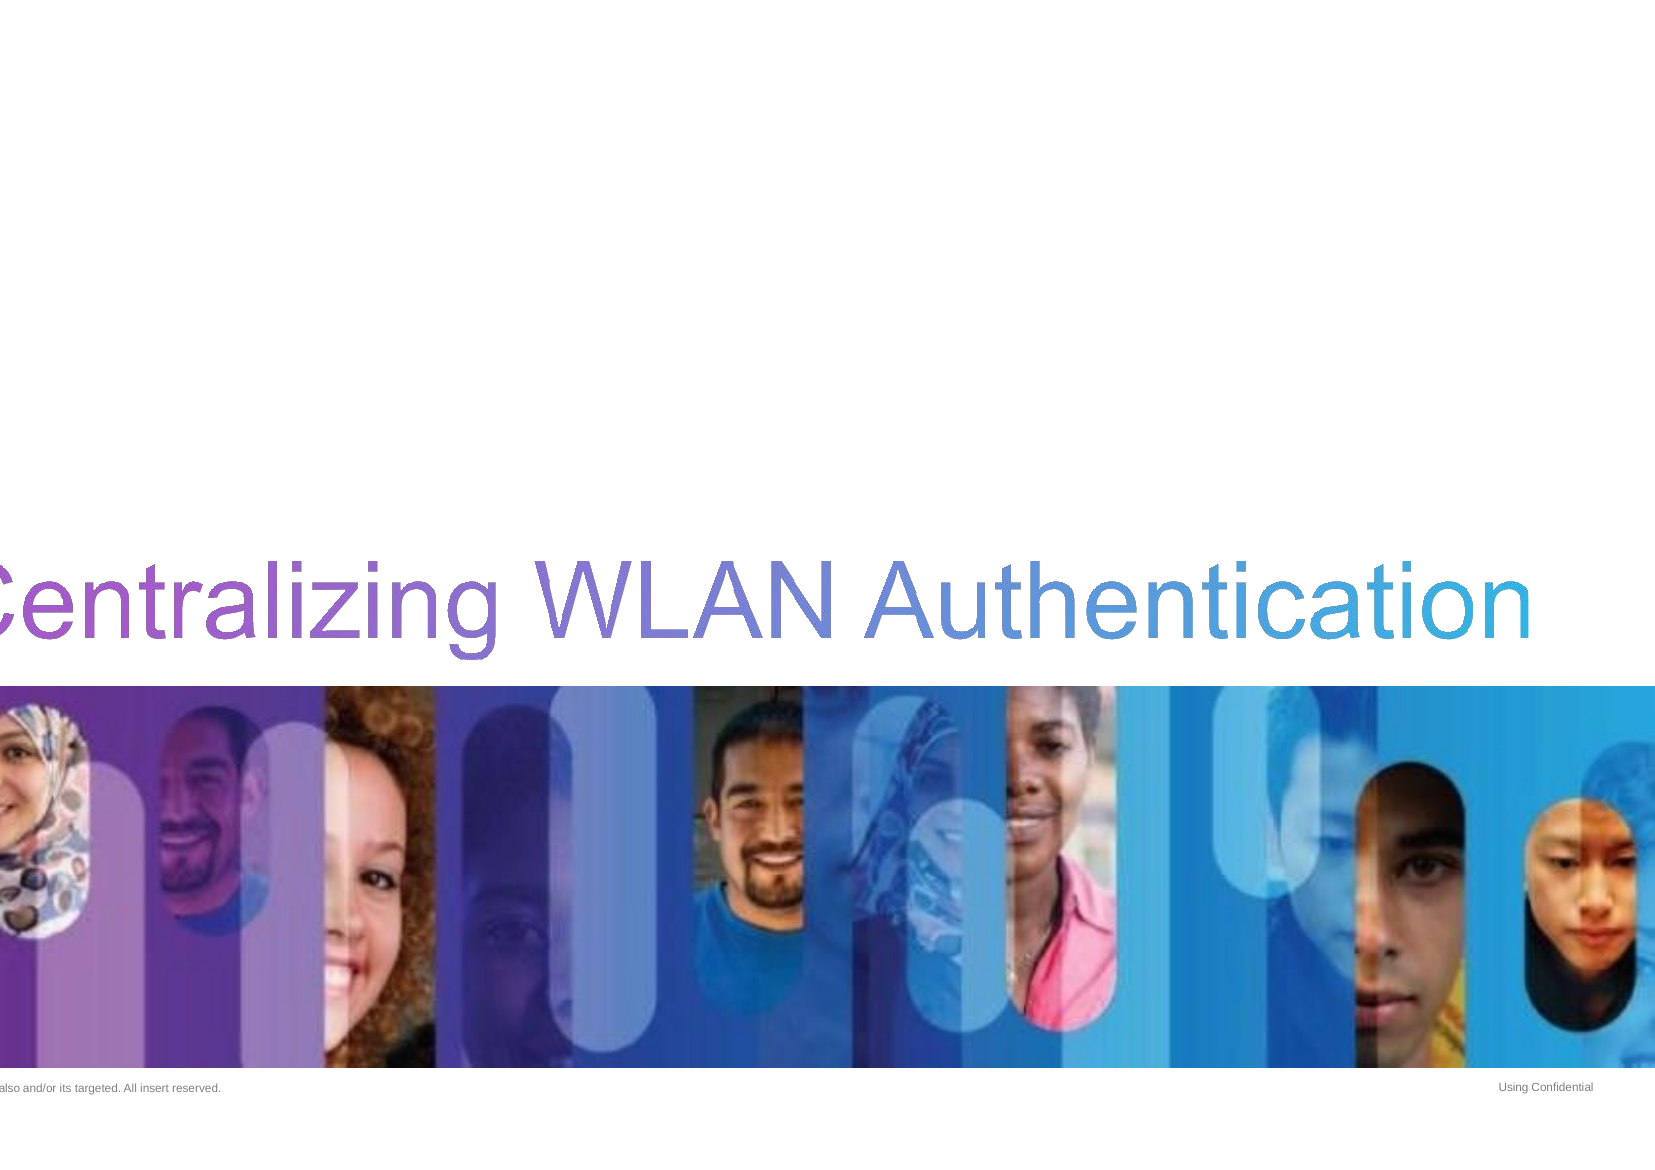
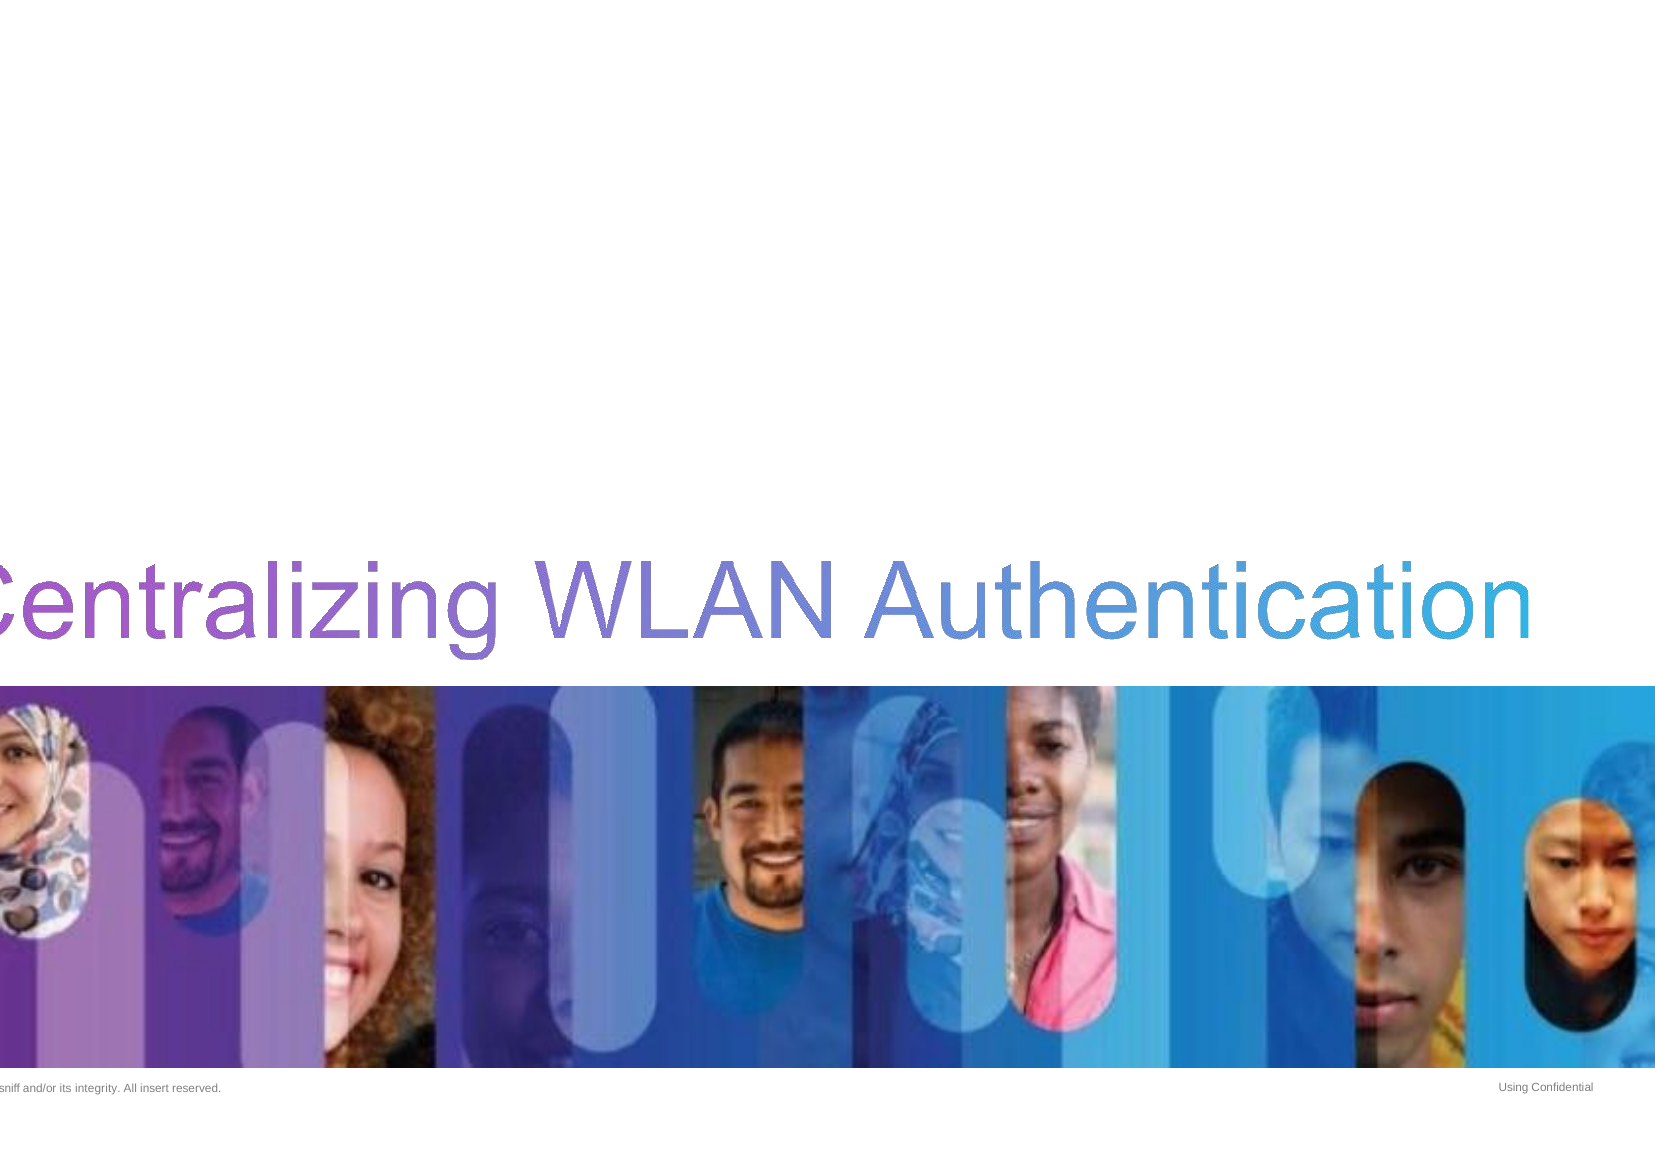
also: also -> sniff (9, 1088)
targeted: targeted -> integrity (98, 1088)
